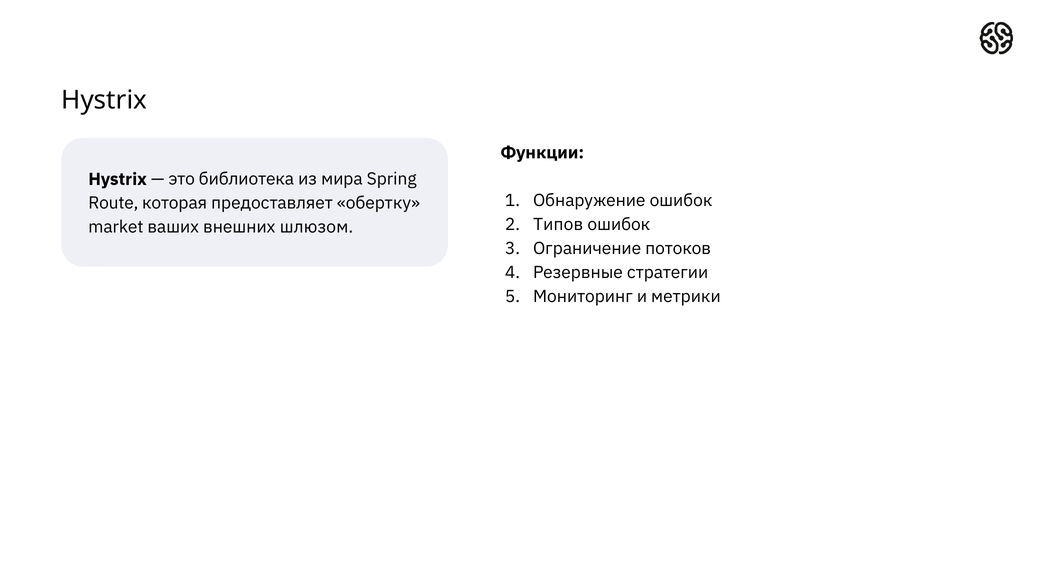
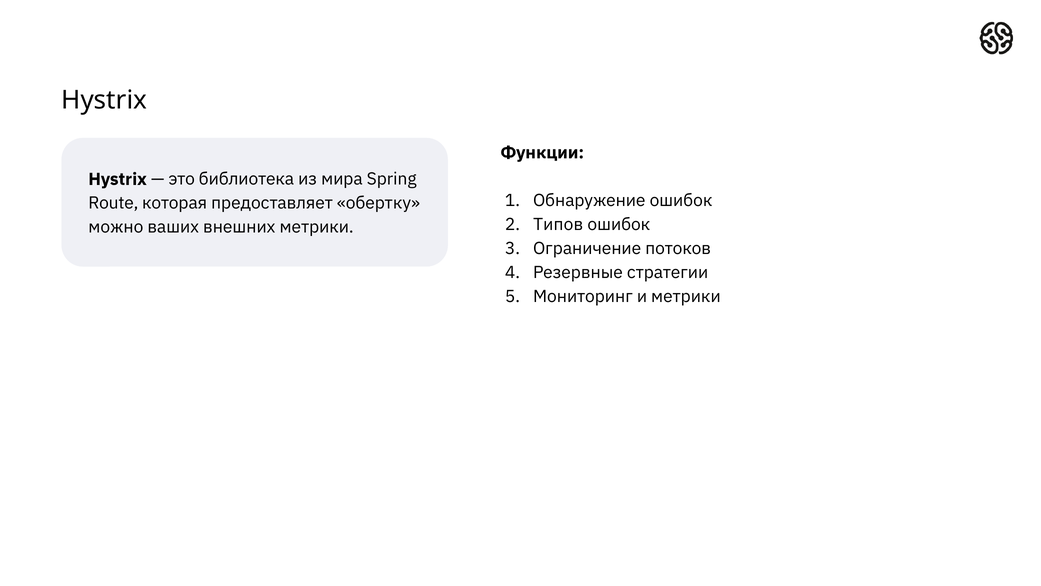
market: market -> можно (116, 227)
внешних шлюзом: шлюзом -> метрики (317, 227)
